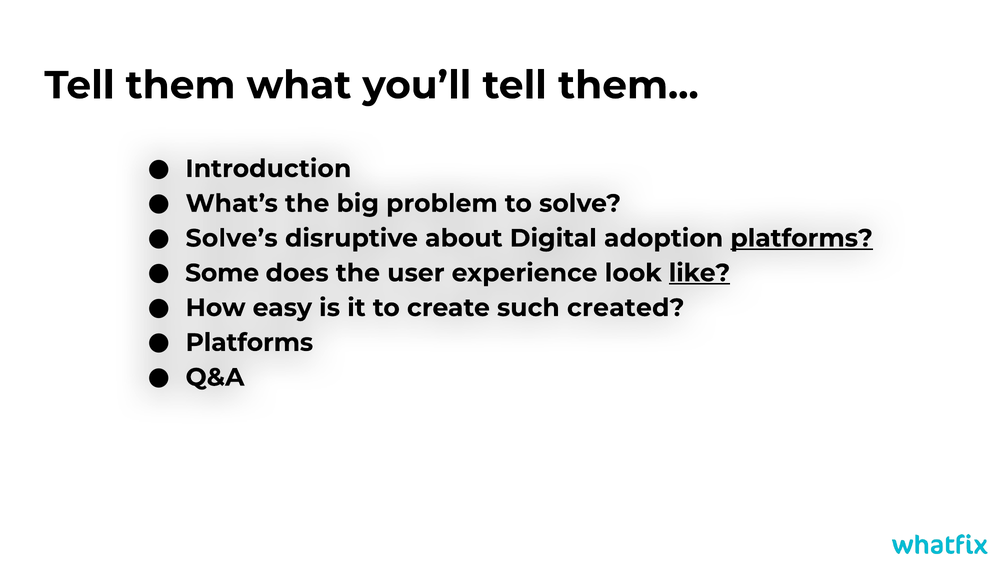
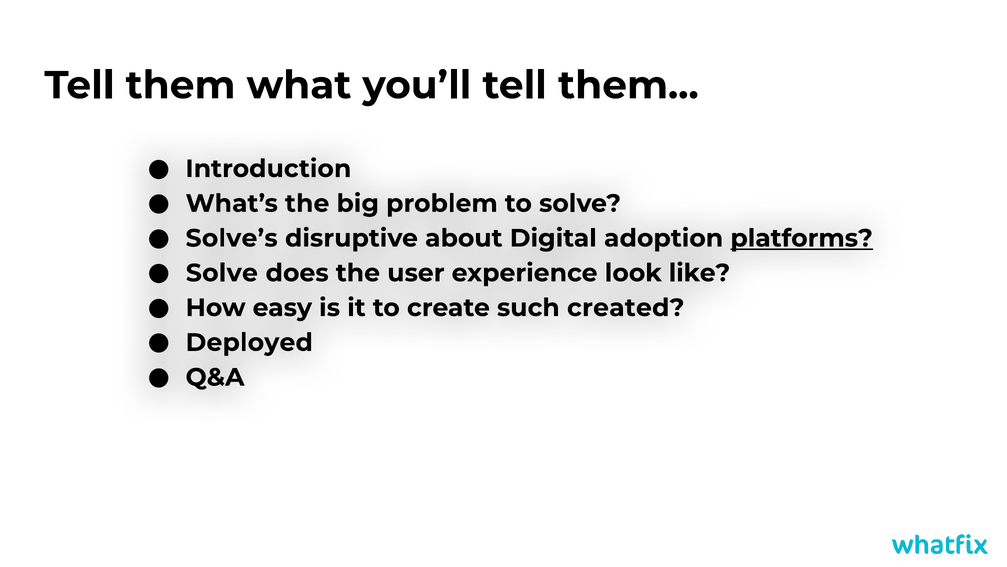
Some: Some -> Solve (222, 273)
like underline: present -> none (700, 273)
Platforms: Platforms -> Deployed (249, 342)
